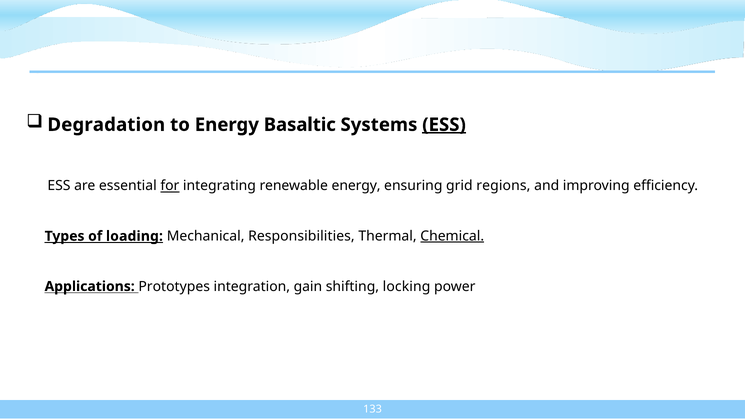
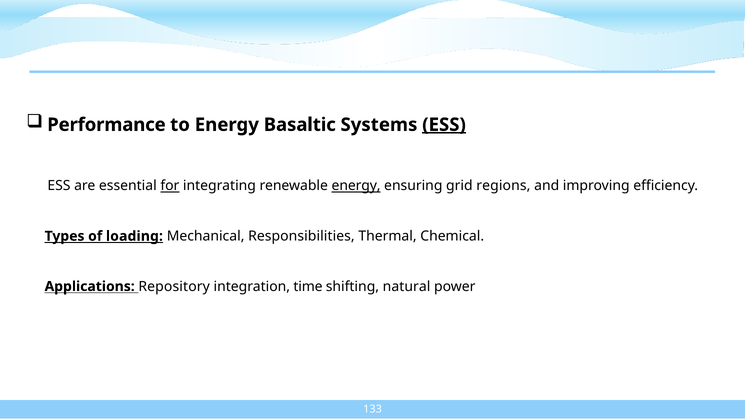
Degradation: Degradation -> Performance (106, 125)
energy underline: none -> present (356, 186)
Chemical underline: present -> none (452, 236)
Prototypes: Prototypes -> Repository (174, 286)
gain: gain -> time (308, 286)
locking: locking -> natural (407, 286)
